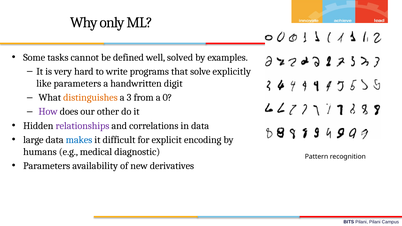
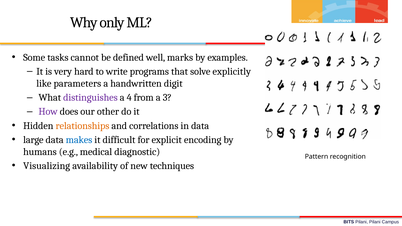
solved: solved -> marks (180, 57)
distinguishes colour: orange -> purple (90, 98)
3: 3 -> 4 (129, 98)
0: 0 -> 3 (167, 98)
relationships colour: purple -> orange (82, 126)
Parameters: Parameters -> Visualizing (47, 166)
derivatives: derivatives -> techniques (172, 166)
